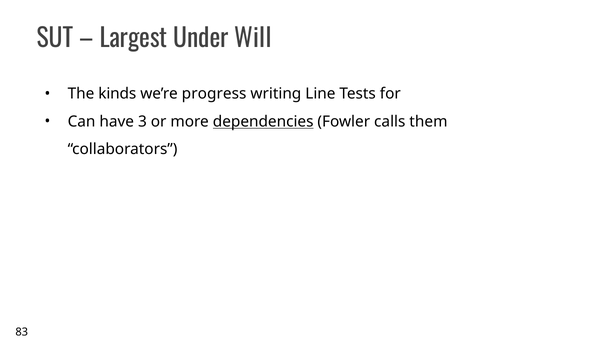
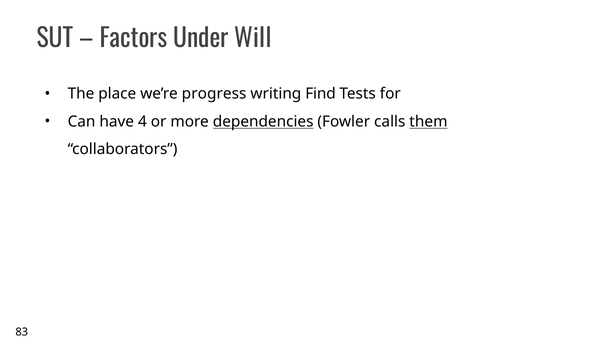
Largest: Largest -> Factors (133, 39)
kinds: kinds -> place (117, 94)
Line: Line -> Find (320, 94)
3: 3 -> 4 (142, 122)
them underline: none -> present (428, 122)
